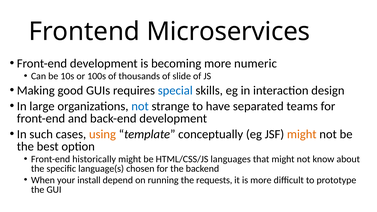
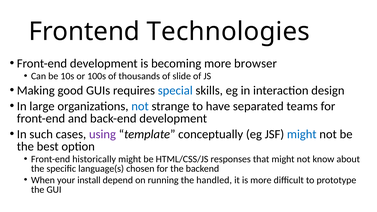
Microservices: Microservices -> Technologies (228, 32)
numeric: numeric -> browser (255, 63)
using colour: orange -> purple (102, 134)
might colour: orange -> blue (302, 134)
languages: languages -> responses (231, 159)
requests: requests -> handled (214, 180)
